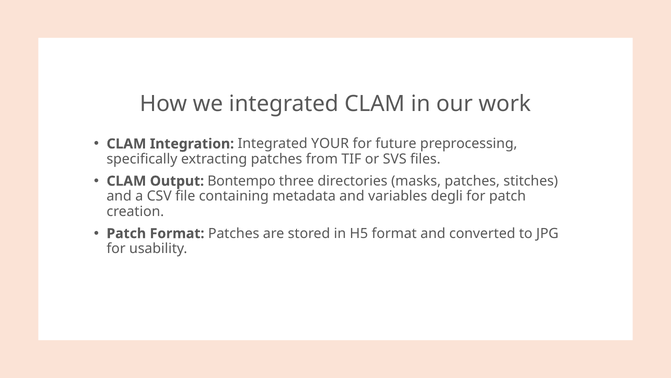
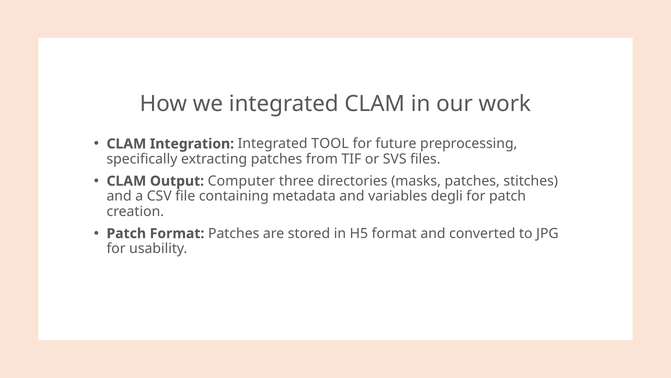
YOUR: YOUR -> TOOL (330, 144)
Bontempo: Bontempo -> Computer (241, 181)
